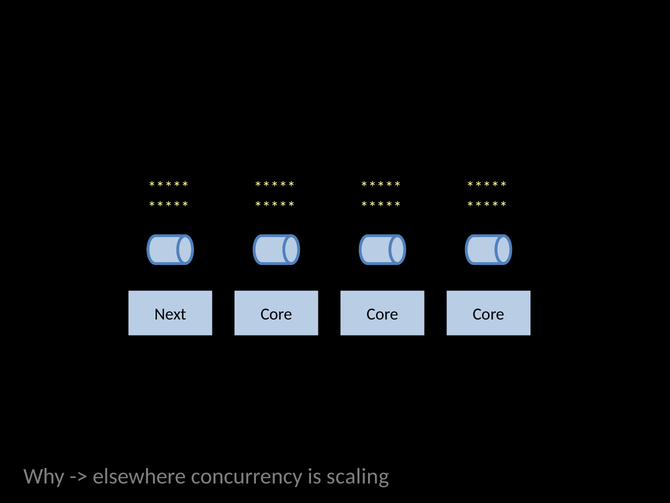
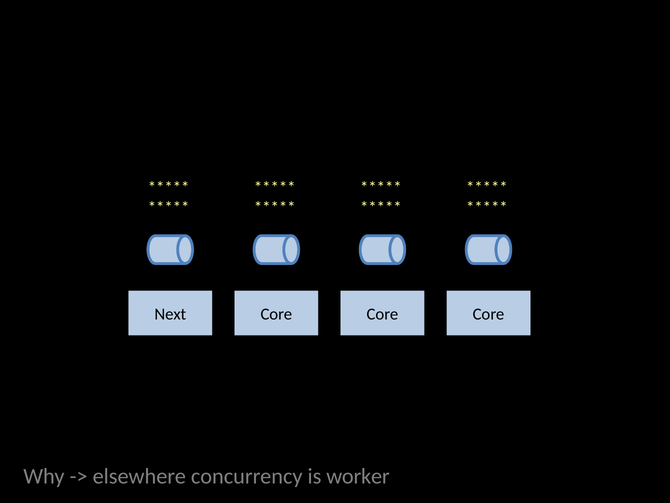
scaling: scaling -> worker (358, 476)
